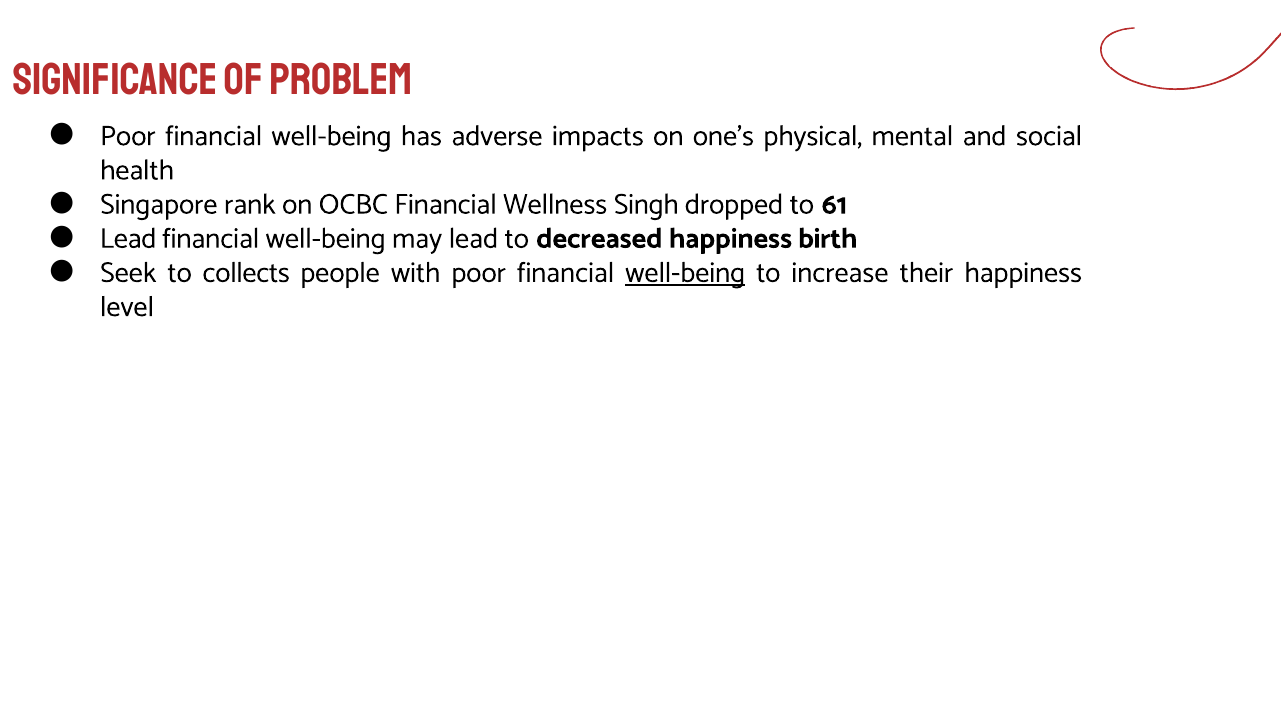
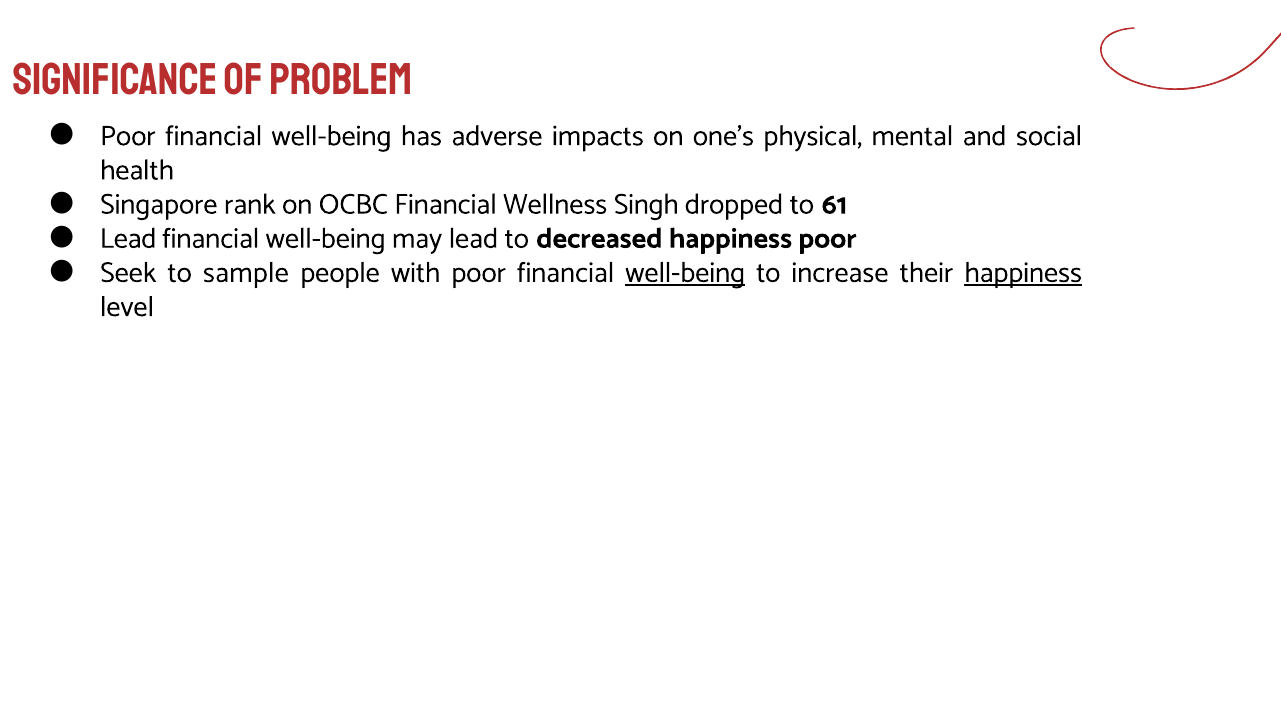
happiness birth: birth -> poor (828, 238)
collects: collects -> sample (246, 272)
happiness underline: none -> present (1023, 272)
